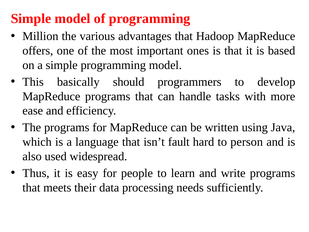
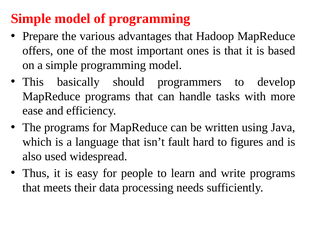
Million: Million -> Prepare (40, 36)
person: person -> figures (247, 142)
